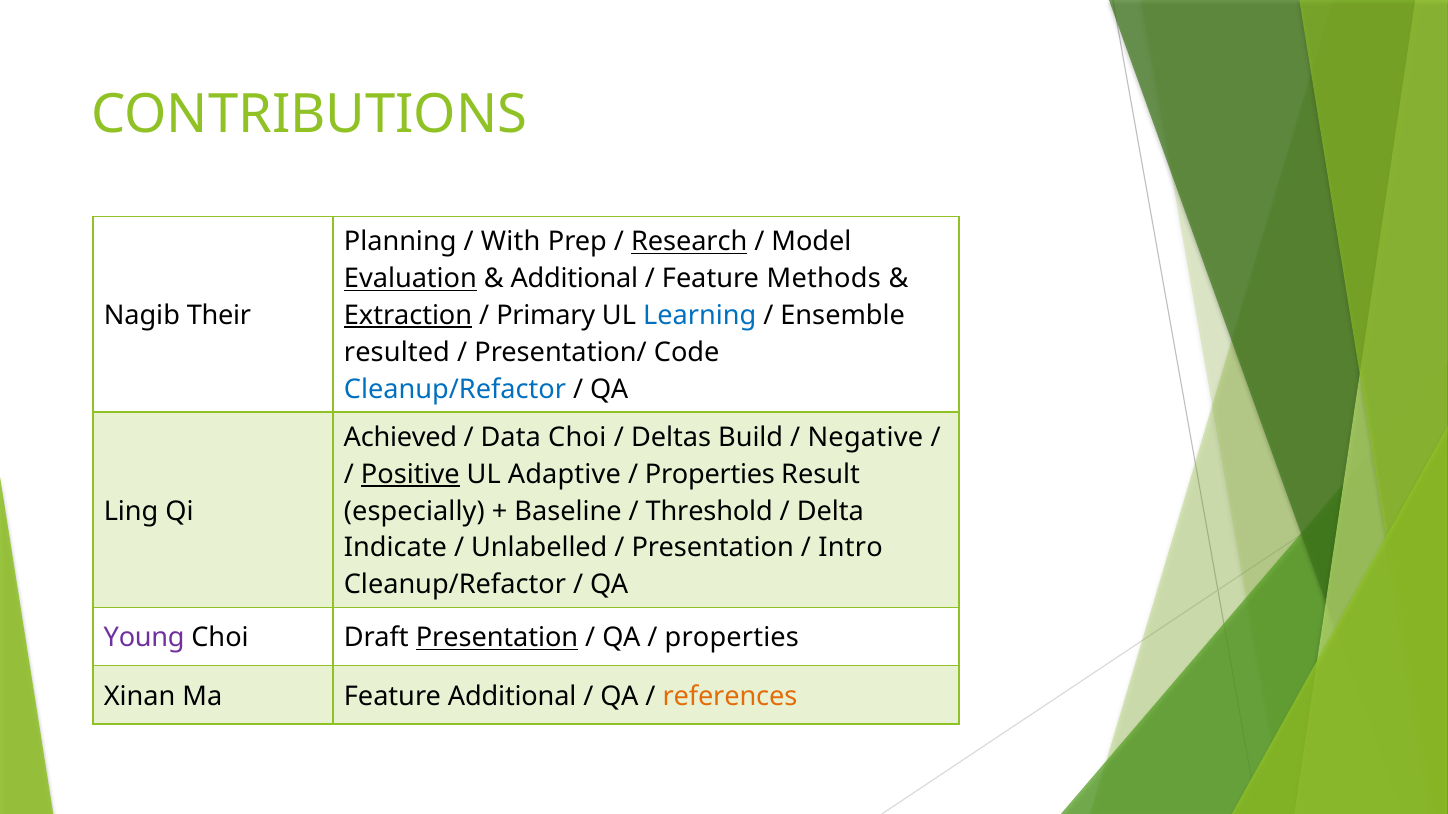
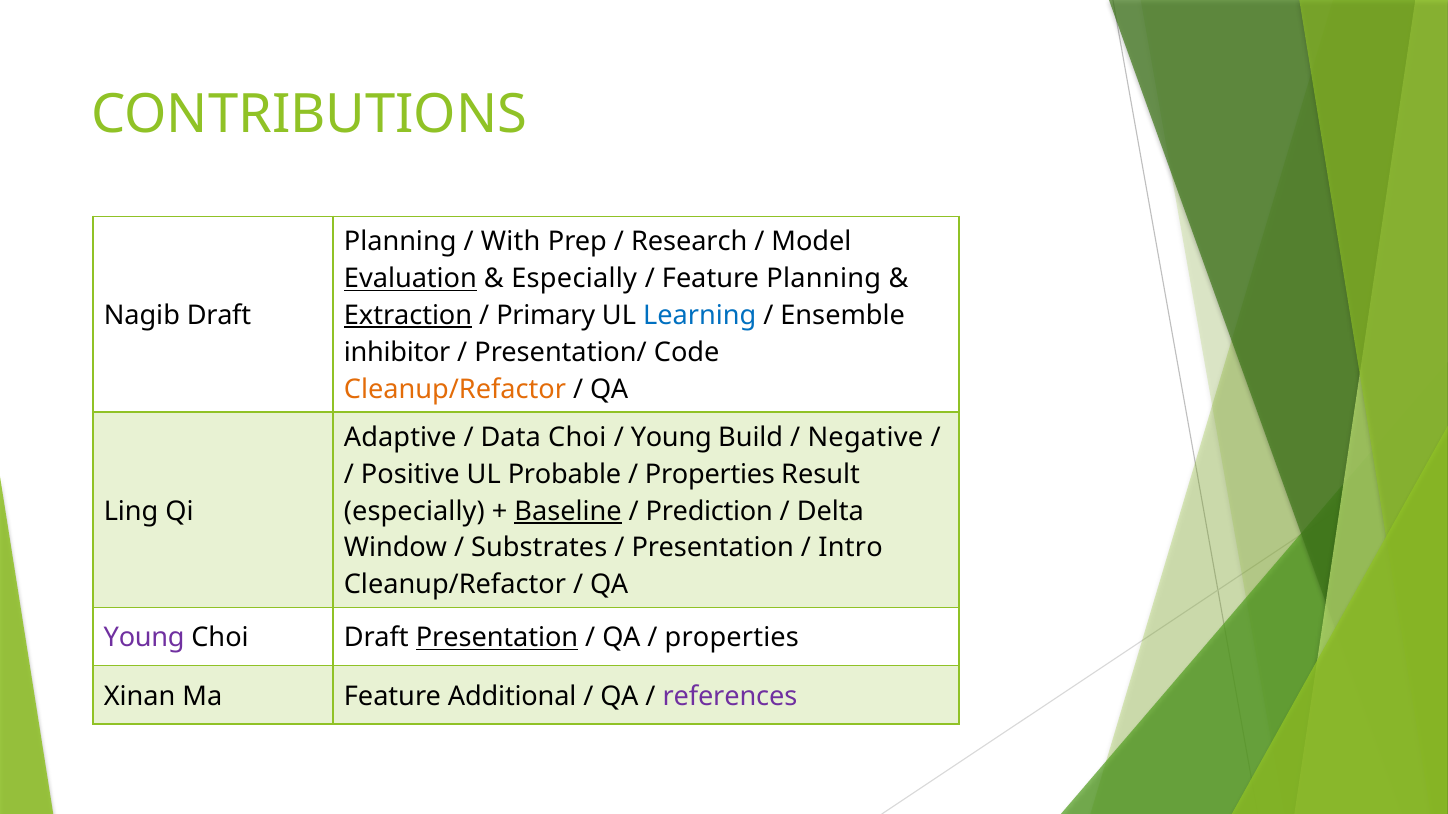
Research underline: present -> none (689, 242)
Additional: Additional -> Especially (574, 279)
Feature Methods: Methods -> Planning (824, 279)
Nagib Their: Their -> Draft (219, 316)
resulted: resulted -> inhibitor (397, 353)
Cleanup/Refactor colour: blue -> orange (455, 390)
Achieved: Achieved -> Adaptive (400, 438)
Deltas: Deltas -> Young (671, 438)
Positive underline: present -> none (410, 474)
Adaptive: Adaptive -> Probable (565, 474)
Baseline underline: none -> present (568, 511)
Threshold: Threshold -> Prediction (709, 511)
Indicate: Indicate -> Window (396, 548)
Unlabelled: Unlabelled -> Substrates (539, 548)
references colour: orange -> purple (730, 697)
